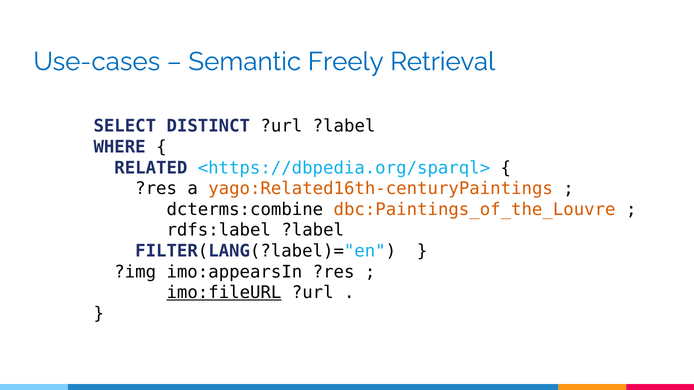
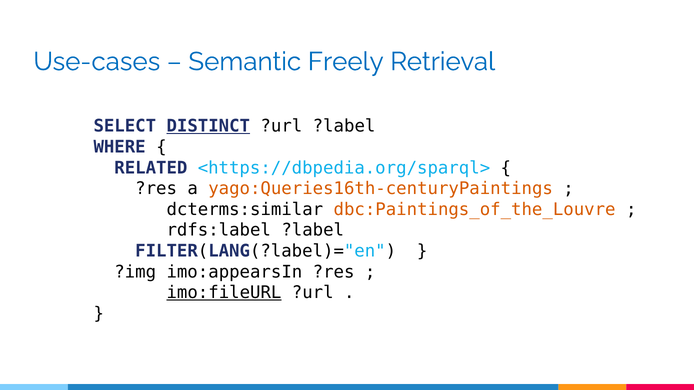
DISTINCT underline: none -> present (208, 126)
yago:Related16th-centuryPaintings: yago:Related16th-centuryPaintings -> yago:Queries16th-centuryPaintings (381, 189)
dcterms:combine: dcterms:combine -> dcterms:similar (245, 210)
